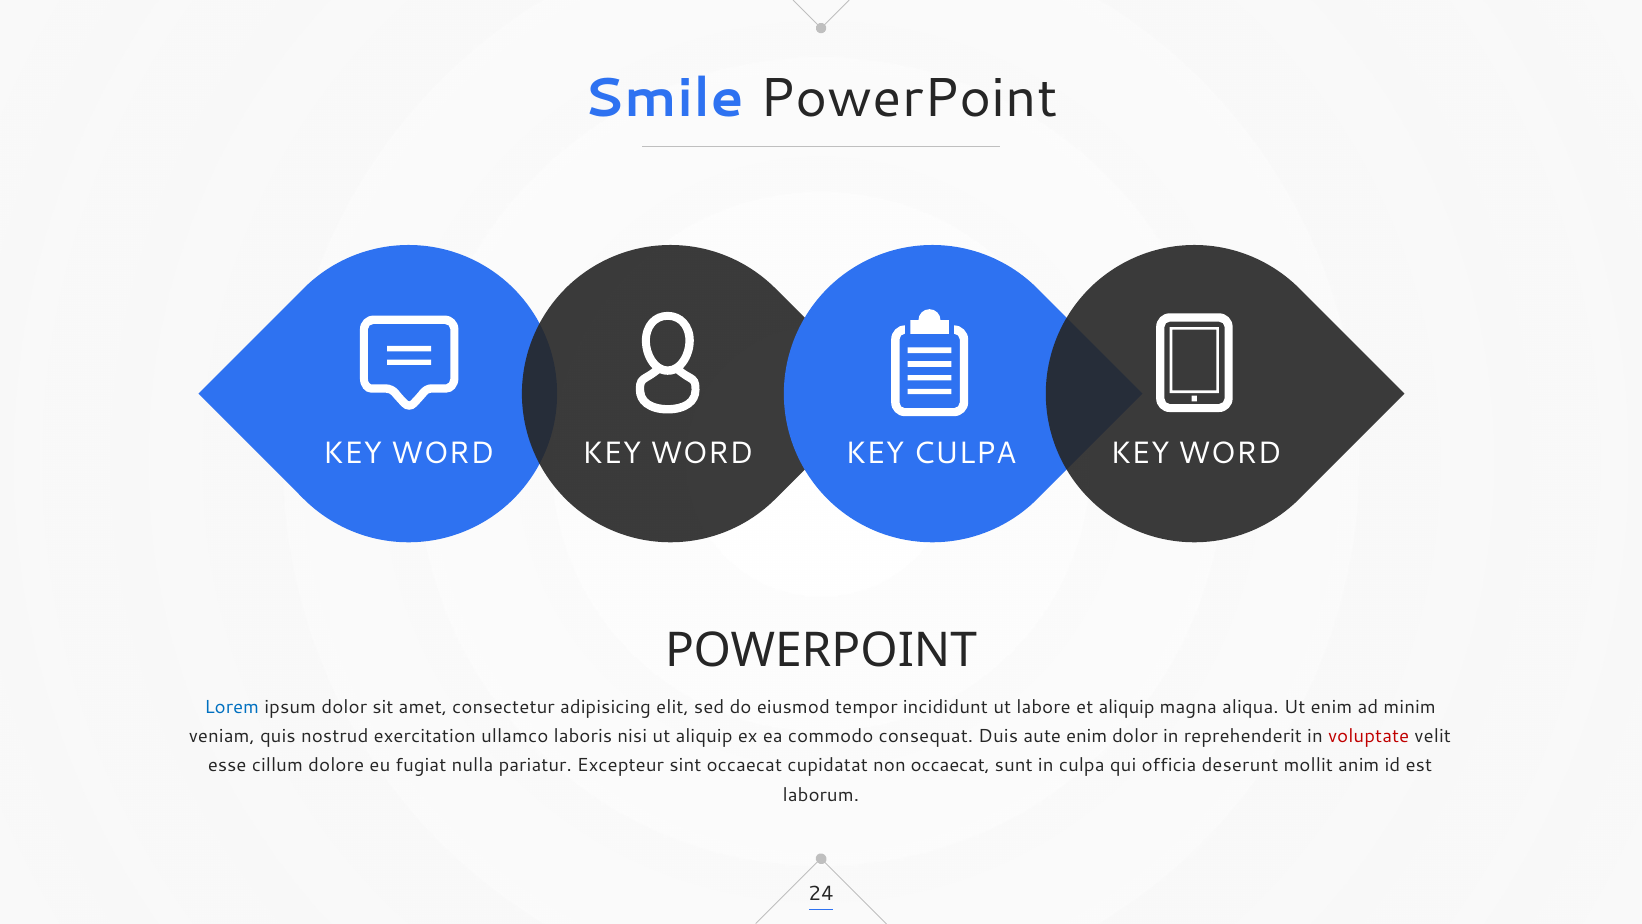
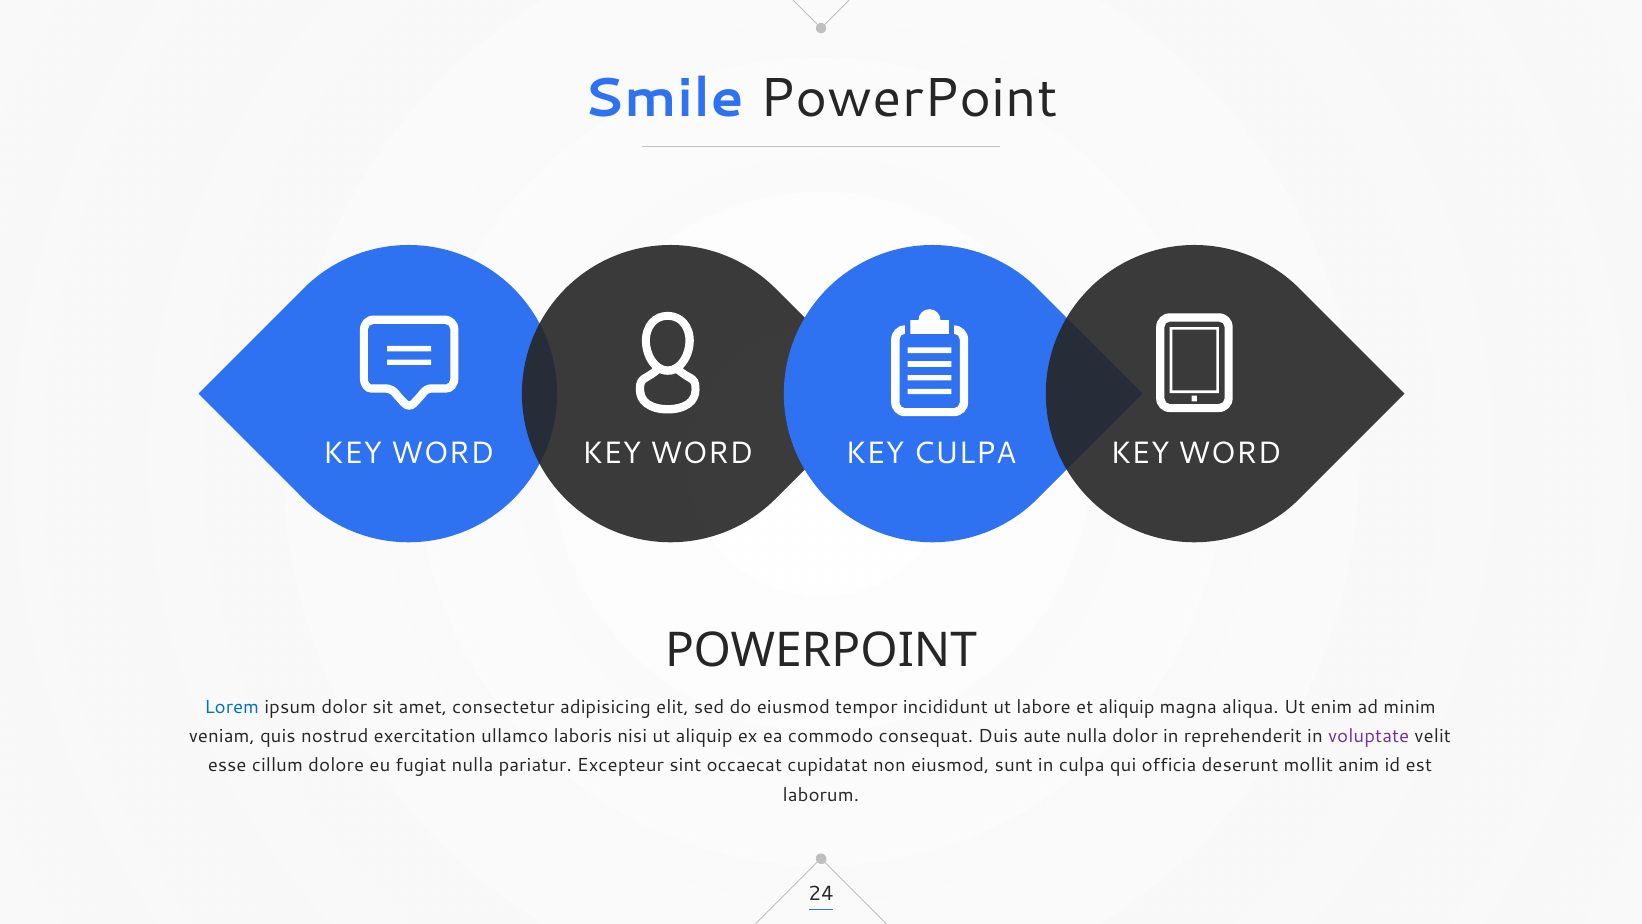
aute enim: enim -> nulla (1087, 736)
voluptate colour: red -> purple (1369, 736)
non occaecat: occaecat -> eiusmod (950, 765)
